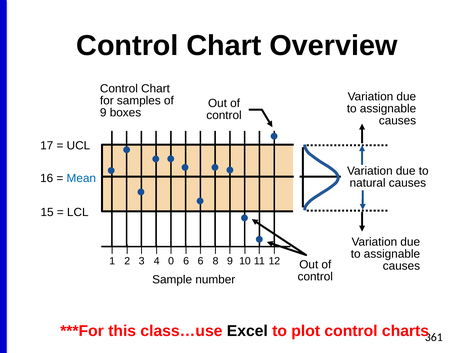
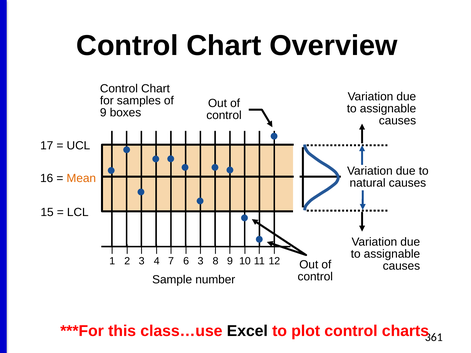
Mean colour: blue -> orange (81, 178)
0: 0 -> 7 (171, 261)
6 6: 6 -> 3 (201, 261)
